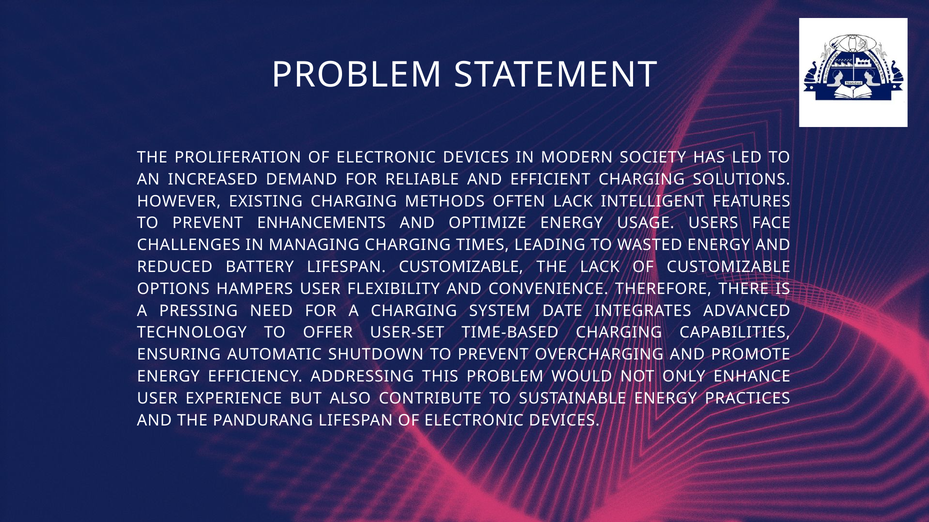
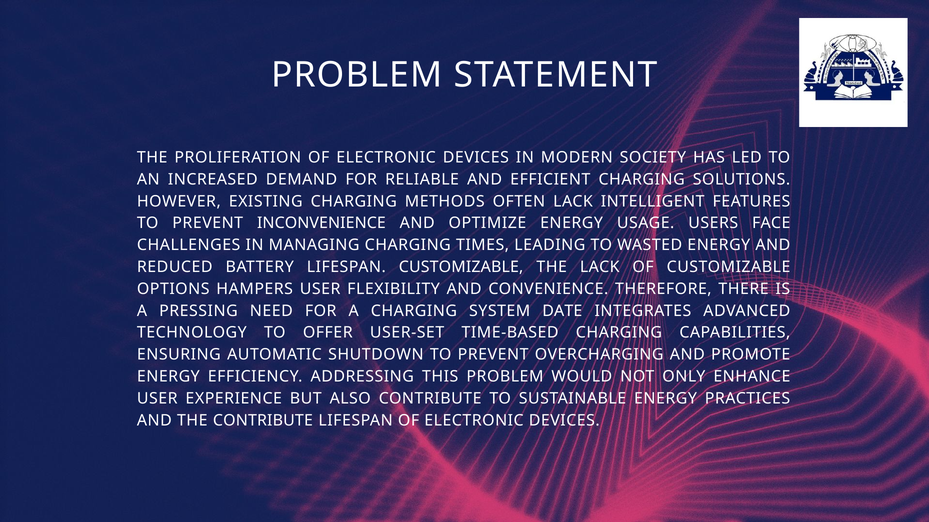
ENHANCEMENTS: ENHANCEMENTS -> INCONVENIENCE (321, 223)
THE PANDURANG: PANDURANG -> CONTRIBUTE (263, 421)
